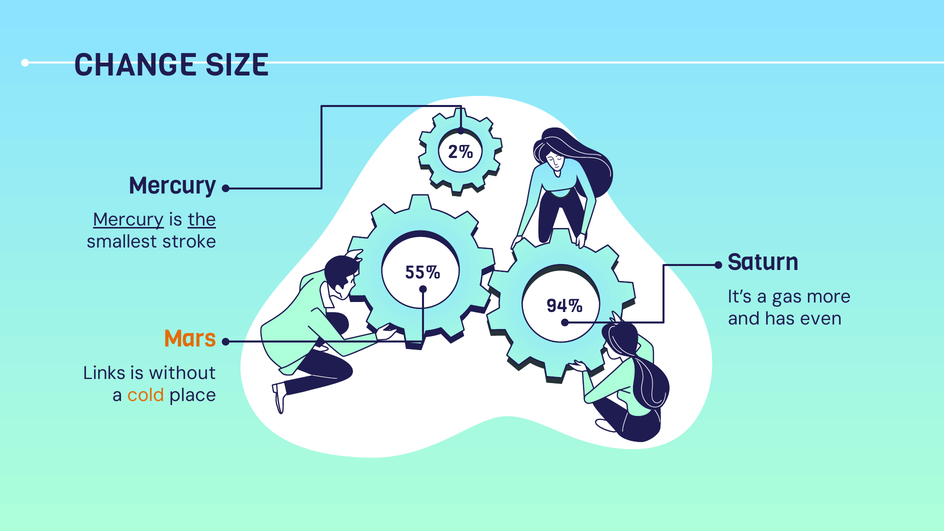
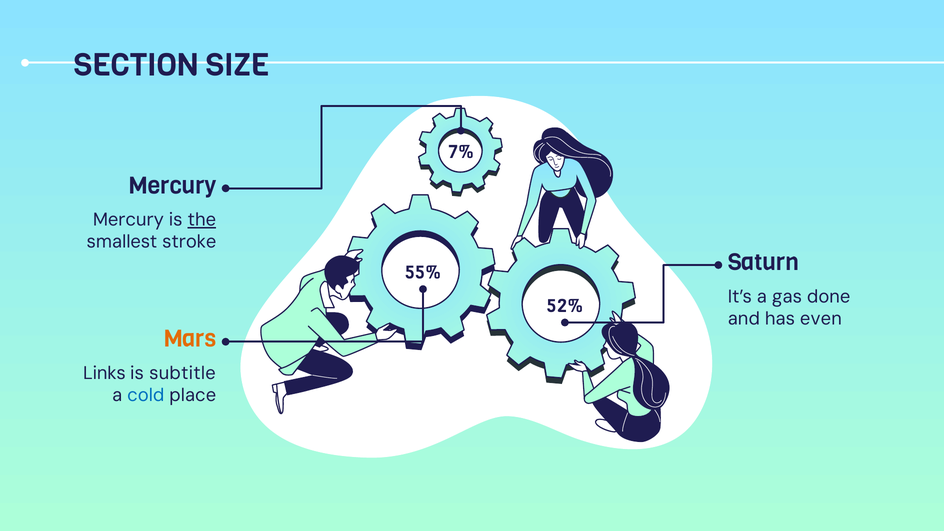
CHANGE: CHANGE -> SECTION (136, 65)
2%: 2% -> 7% (461, 152)
Mercury underline: present -> none (128, 220)
more: more -> done (829, 297)
94%: 94% -> 52% (565, 306)
without: without -> subtitle (182, 373)
cold colour: orange -> blue (146, 395)
